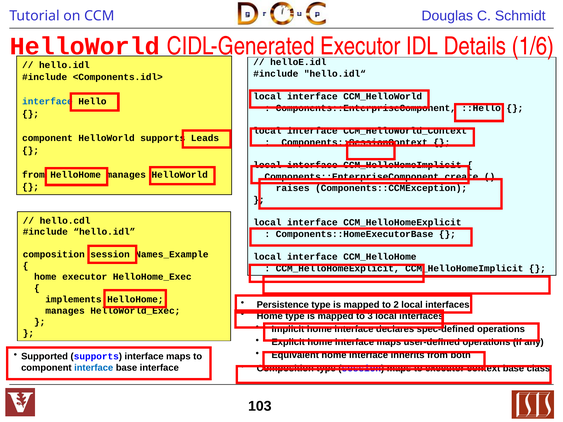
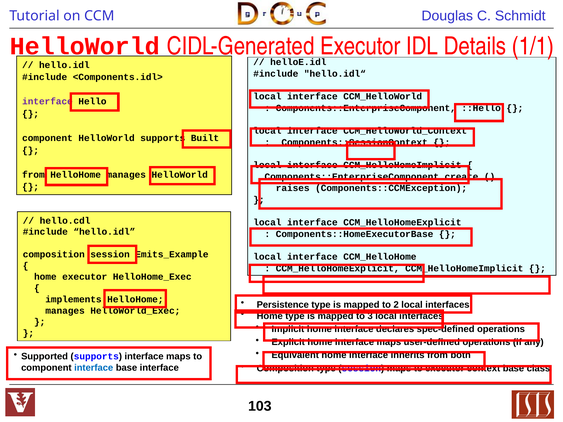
1/6: 1/6 -> 1/1 (533, 46)
interface colour: blue -> purple (47, 102)
Leads: Leads -> Built (205, 138)
Names_Example: Names_Example -> Emits_Example (172, 255)
